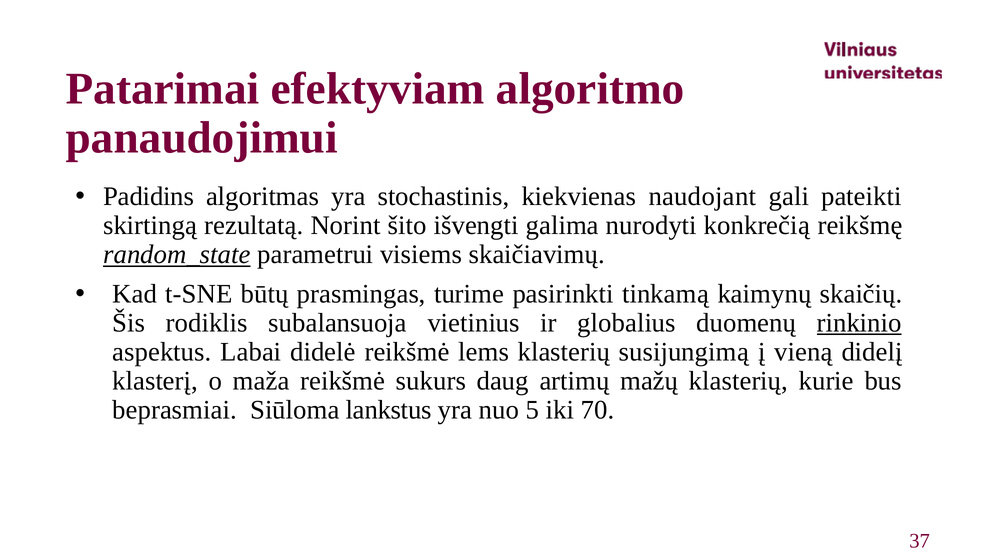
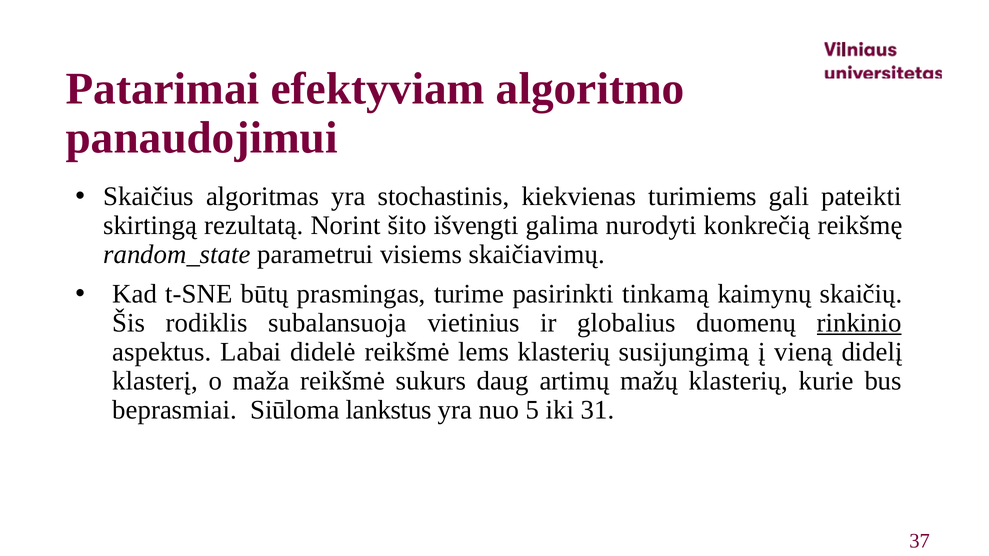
Padidins: Padidins -> Skaičius (149, 197)
naudojant: naudojant -> turimiems (702, 197)
random_state underline: present -> none (177, 255)
70: 70 -> 31 (597, 410)
